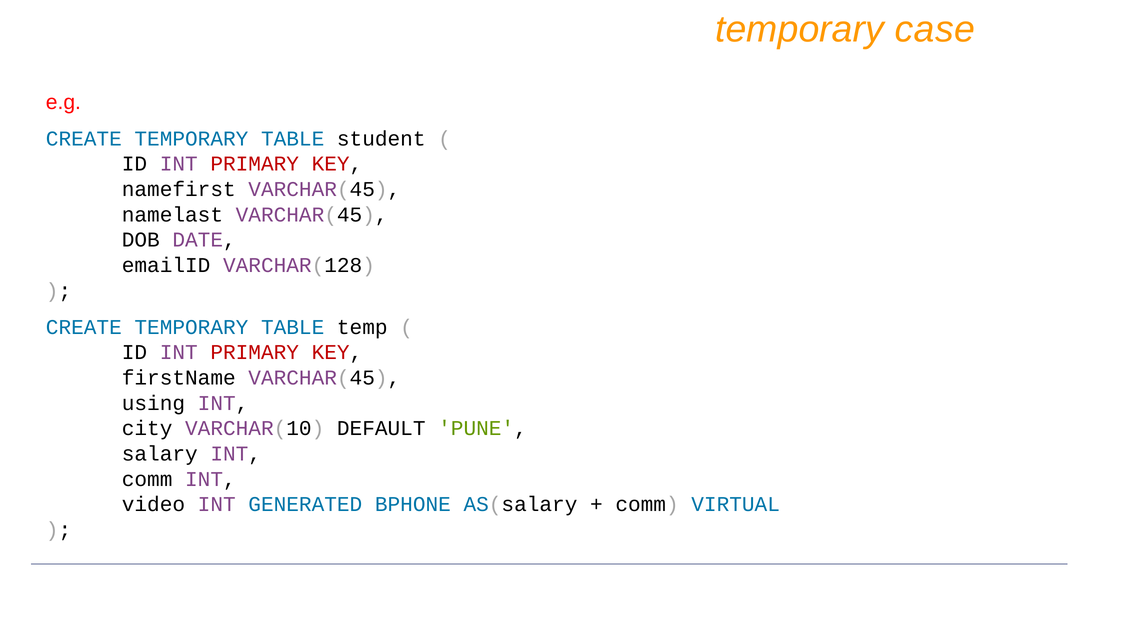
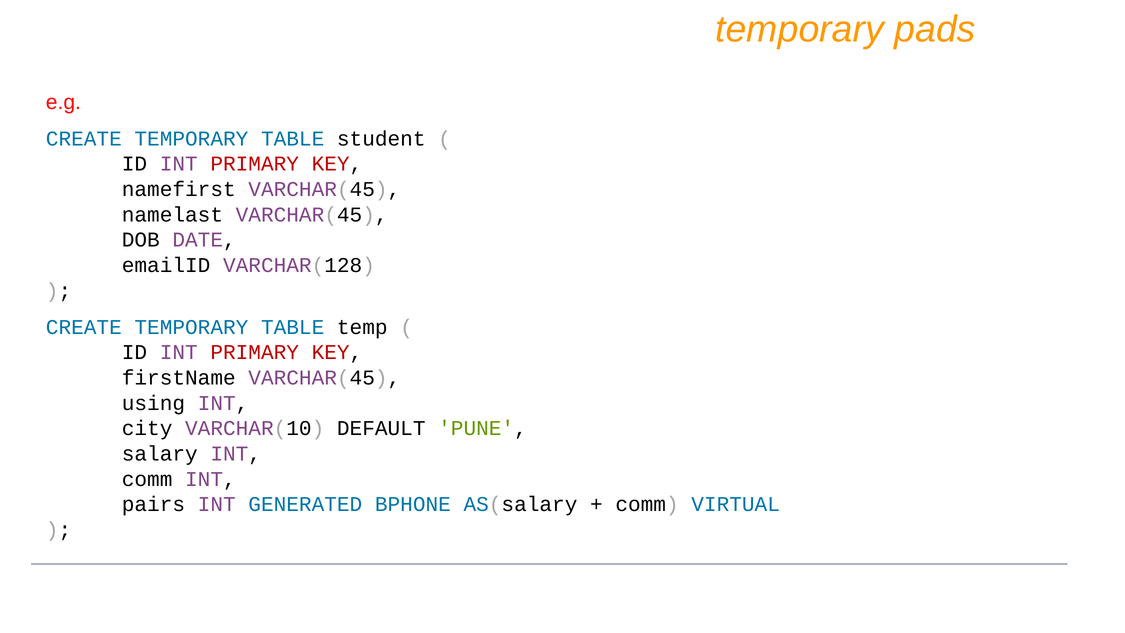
case: case -> pads (935, 29)
video: video -> pairs (153, 504)
